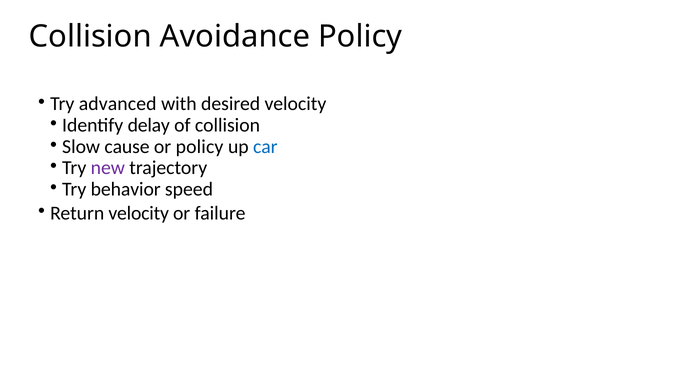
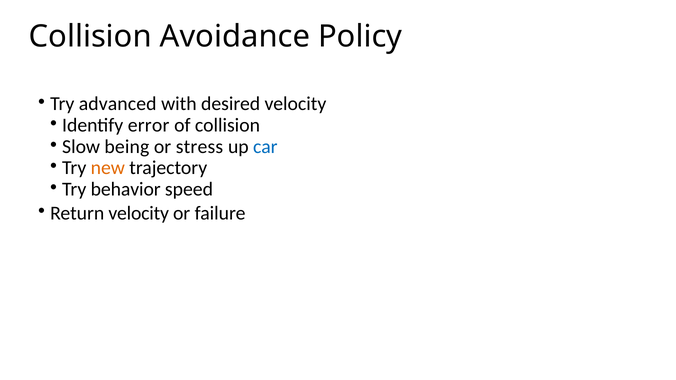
delay: delay -> error (149, 125)
cause: cause -> being (127, 147)
or policy: policy -> stress (199, 147)
new colour: purple -> orange (108, 168)
